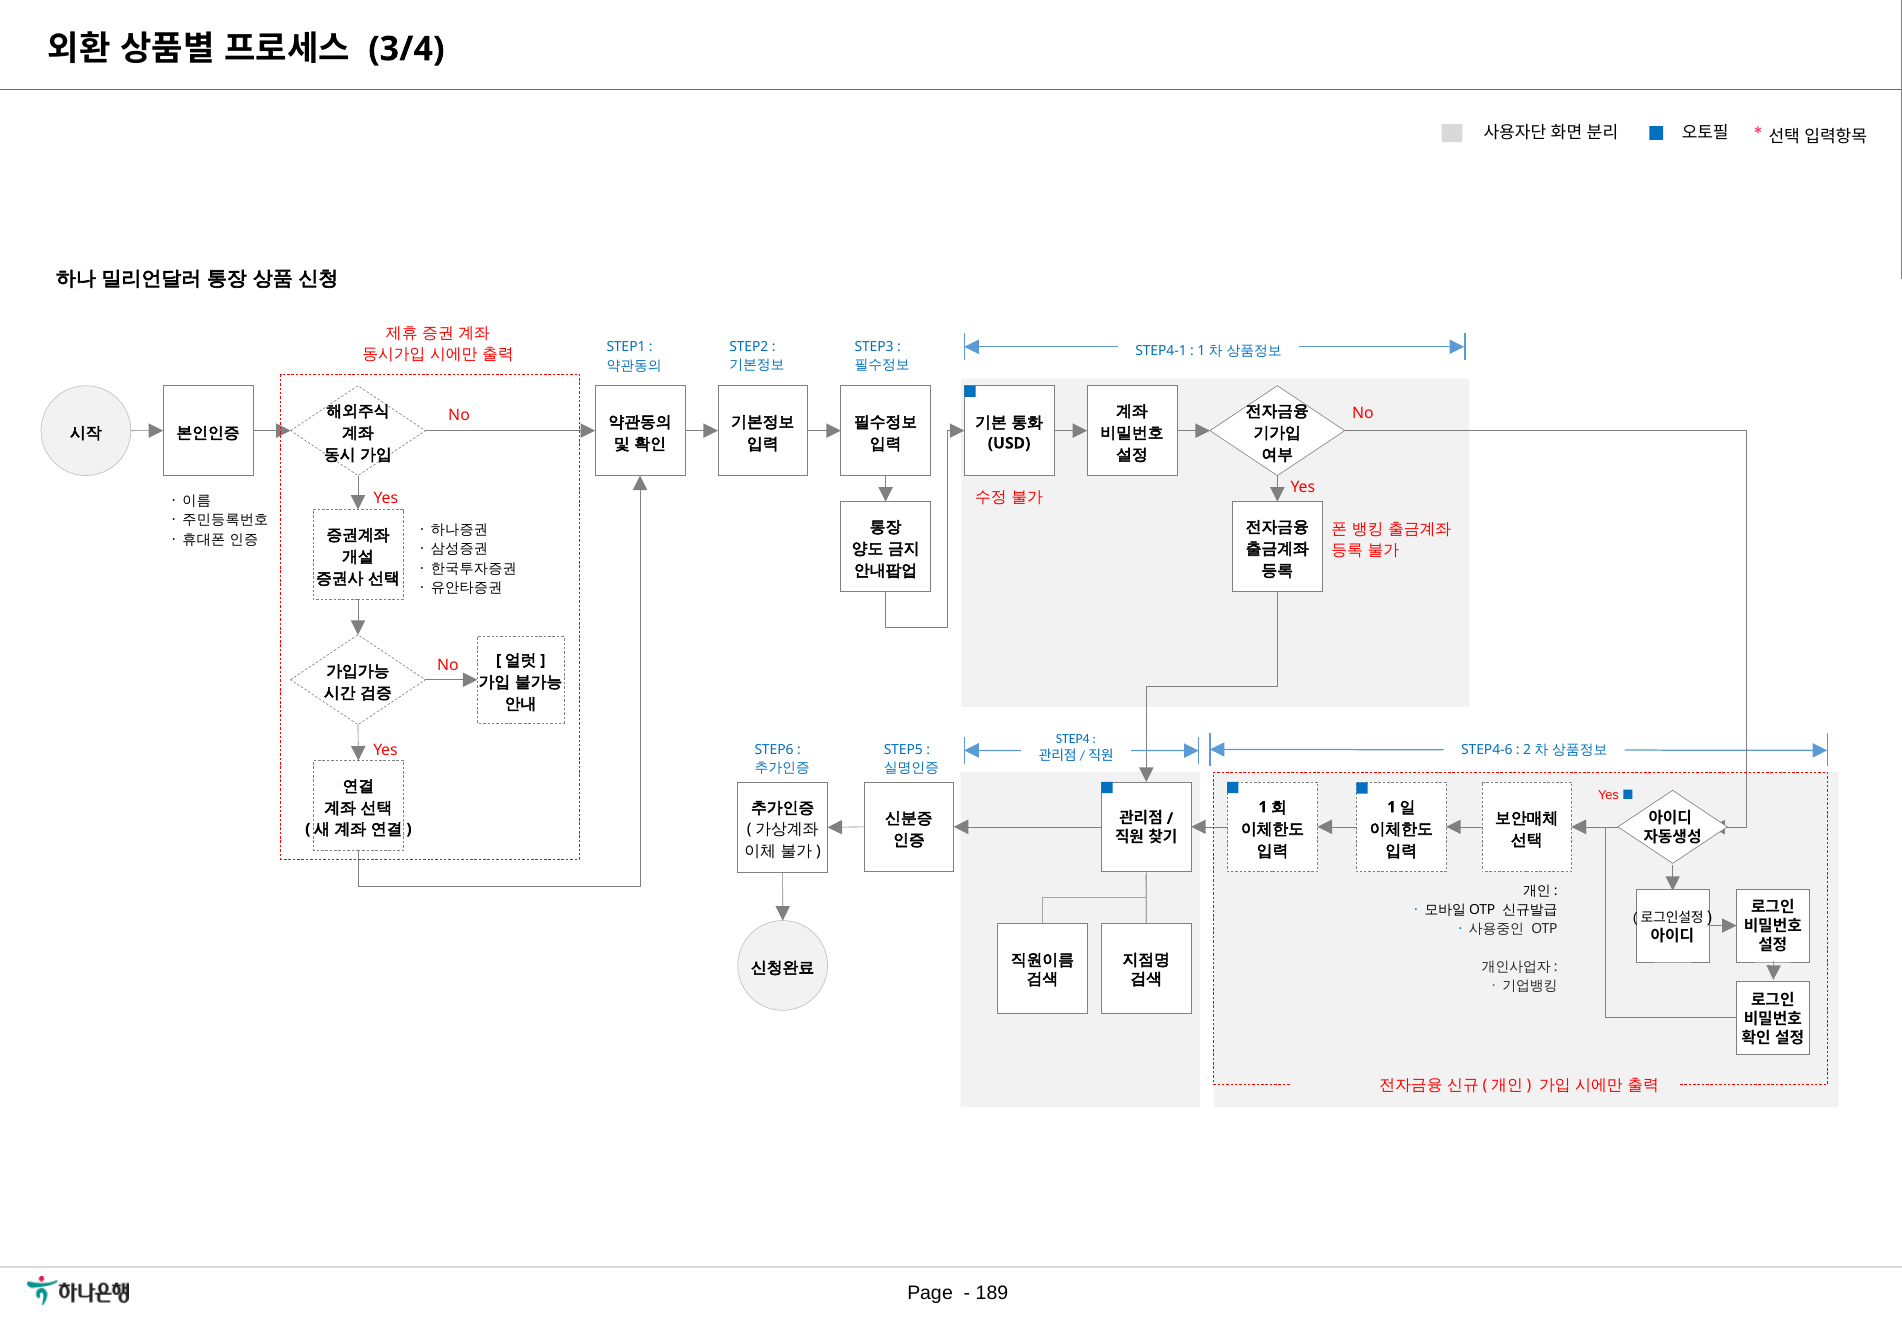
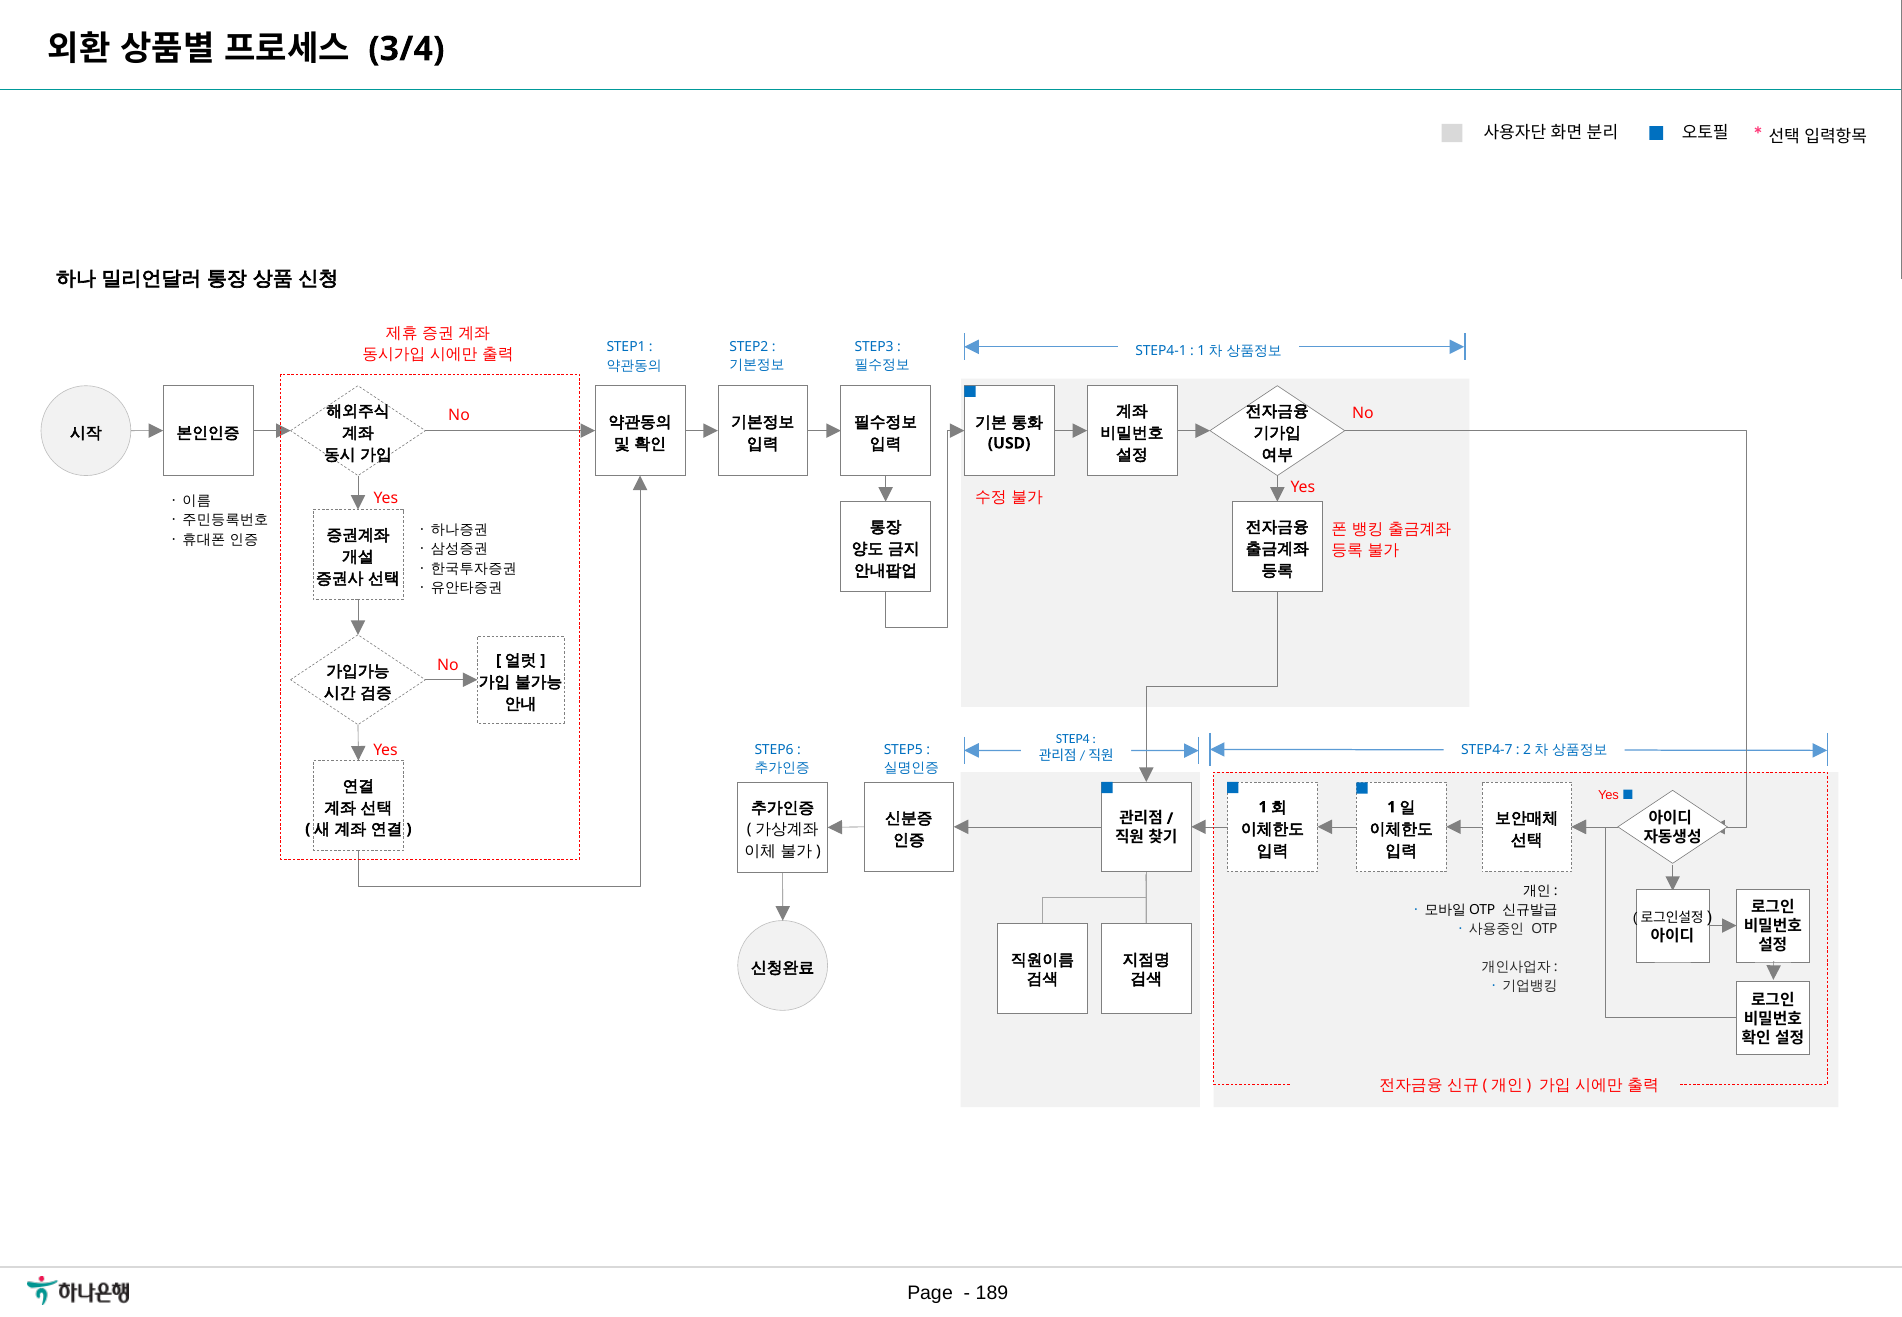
STEP4-6: STEP4-6 -> STEP4-7 (1487, 750)
